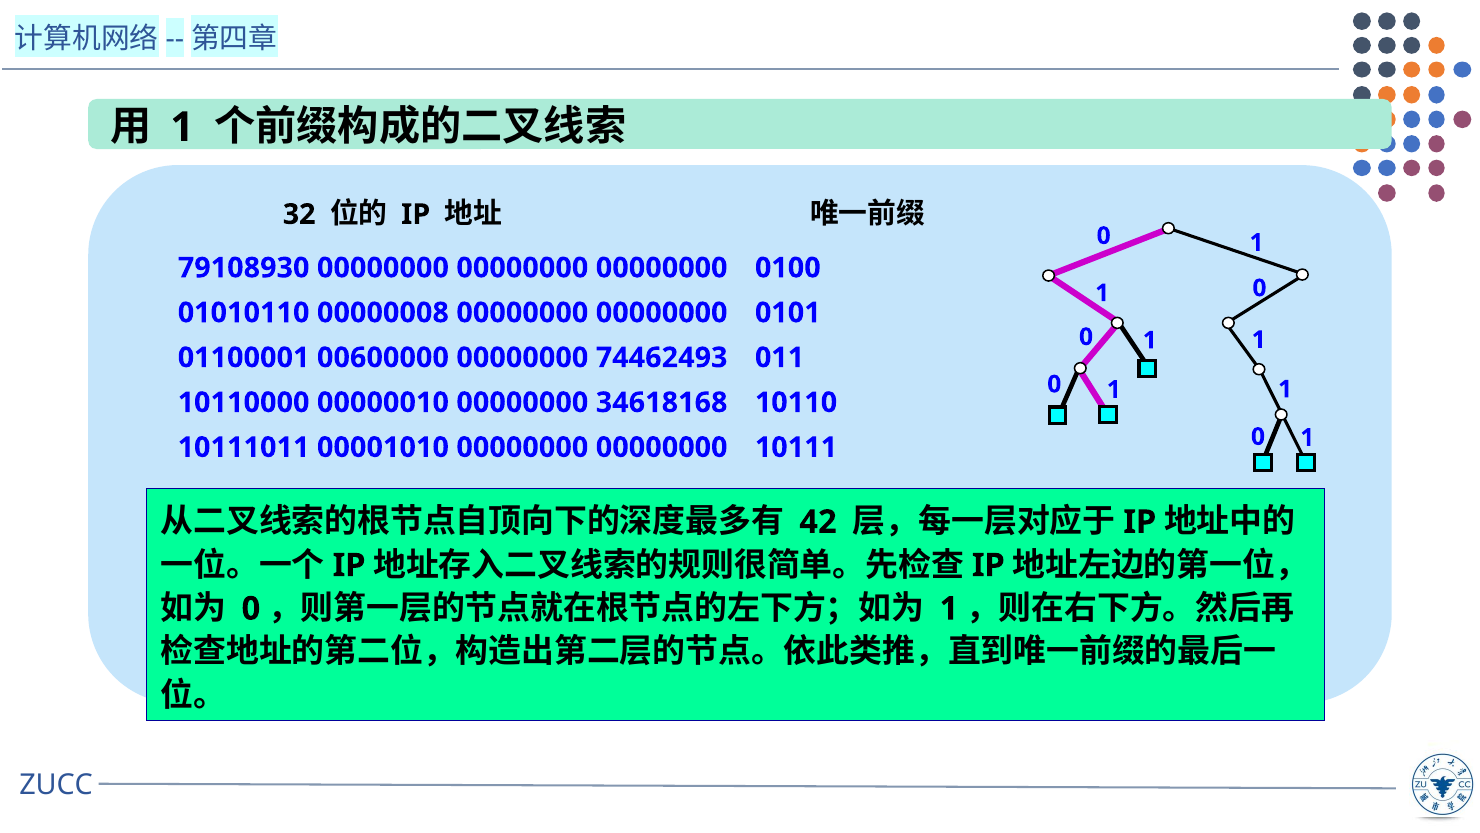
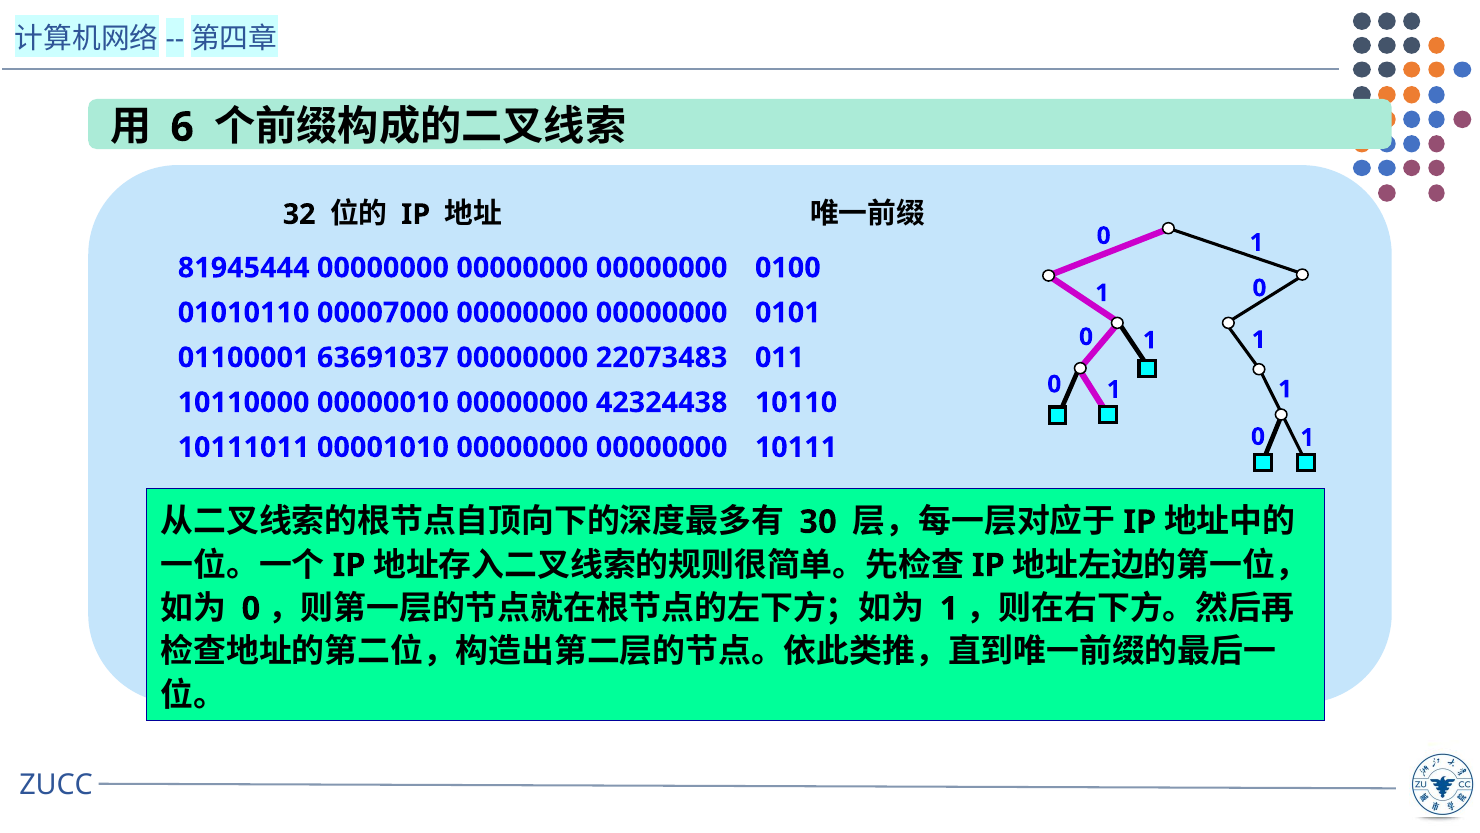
1: 1 -> 6 (182, 127)
79108930: 79108930 -> 81945444 (244, 268)
00000008: 00000008 -> 00007000 (383, 313)
00600000: 00600000 -> 63691037 (383, 357)
74462493: 74462493 -> 22073483 (662, 357)
34618168: 34618168 -> 42324438 (662, 402)
42: 42 -> 30 (818, 522)
